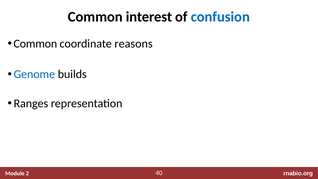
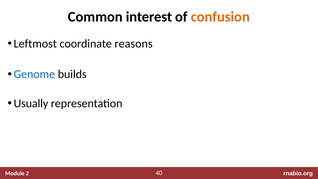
confusion colour: blue -> orange (220, 17)
Common: Common -> Leftmost (35, 44)
Ranges: Ranges -> Usually (31, 103)
